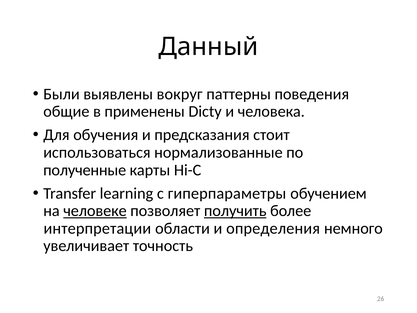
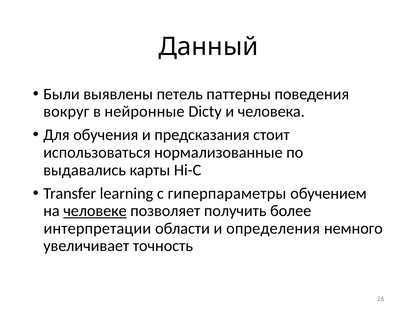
вокруг: вокруг -> петель (180, 94)
общие: общие -> вокруг (66, 112)
применены: применены -> нейронные (145, 112)
полученные: полученные -> выдавались (85, 170)
получить underline: present -> none (235, 211)
